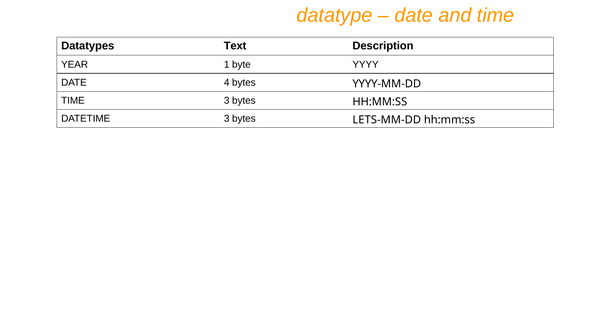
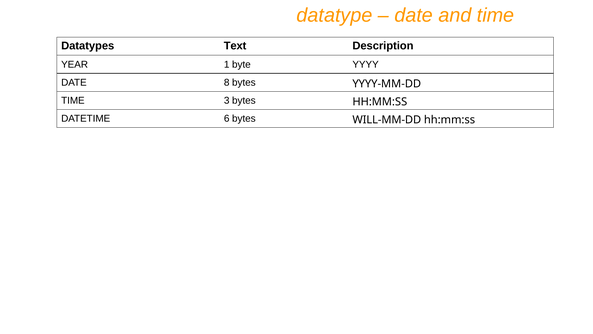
4: 4 -> 8 (227, 82)
DATETIME 3: 3 -> 6 (227, 118)
LETS-MM-DD: LETS-MM-DD -> WILL-MM-DD (387, 120)
